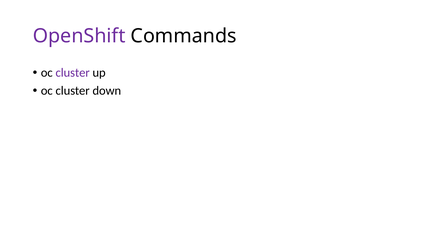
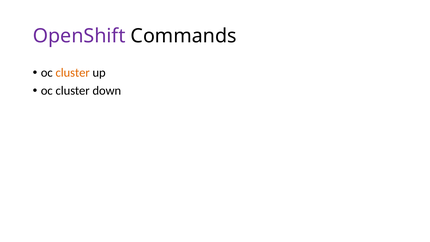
cluster colour: purple -> orange (73, 73)
